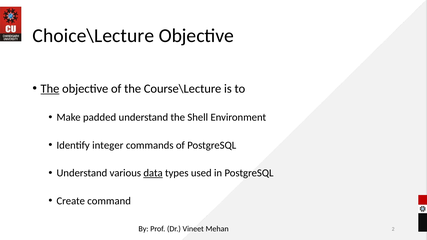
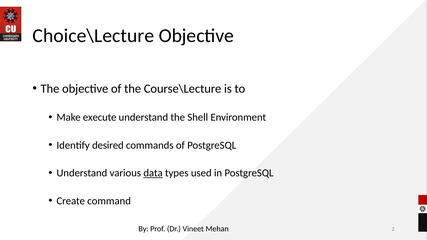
The underline: present -> none (50, 89)
padded: padded -> execute (100, 118)
integer: integer -> desired (108, 145)
